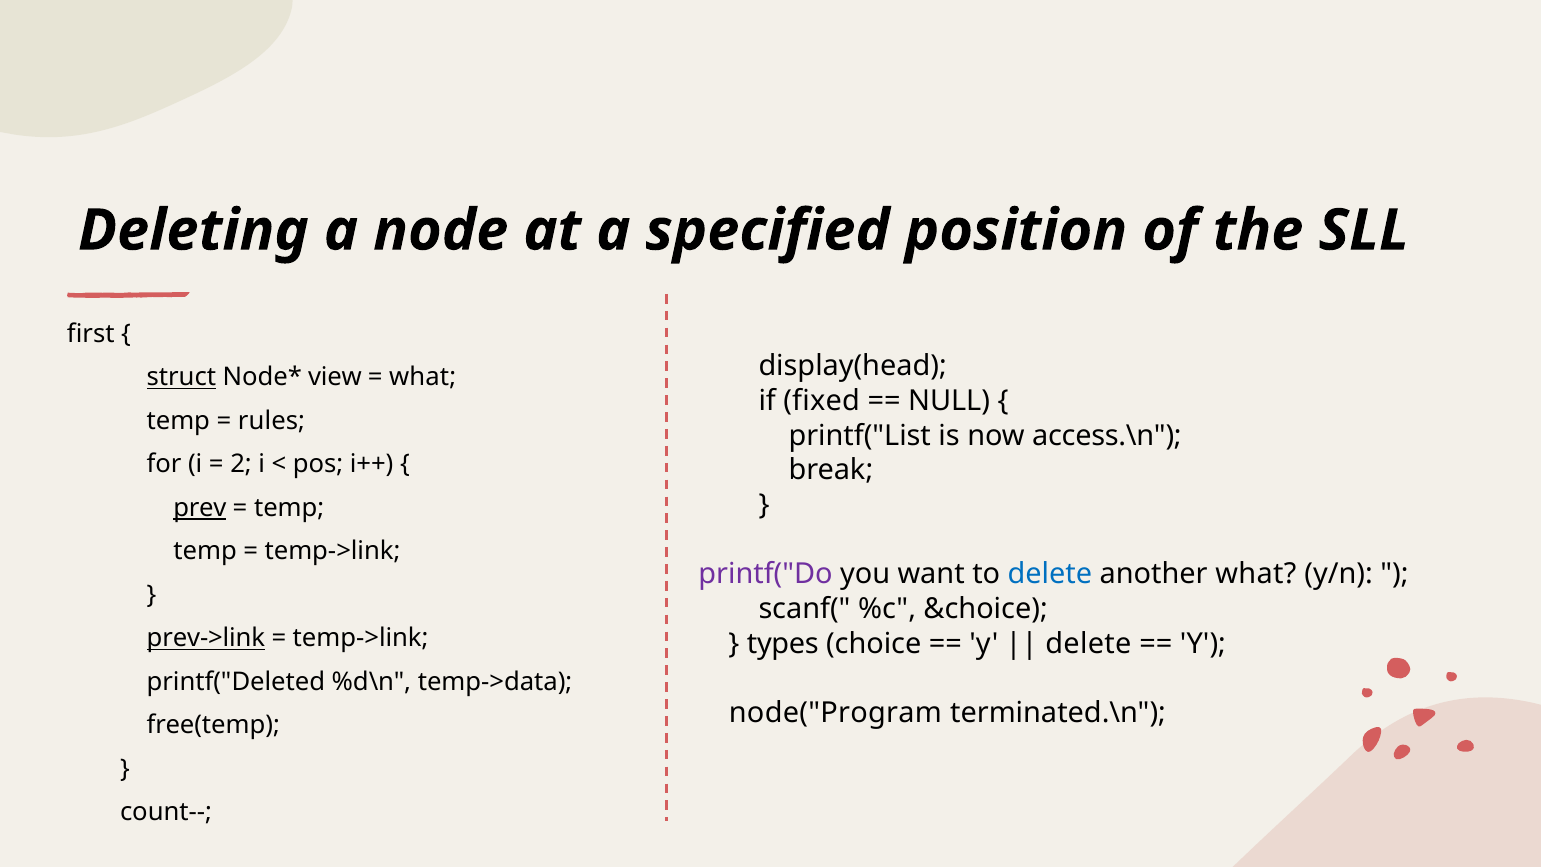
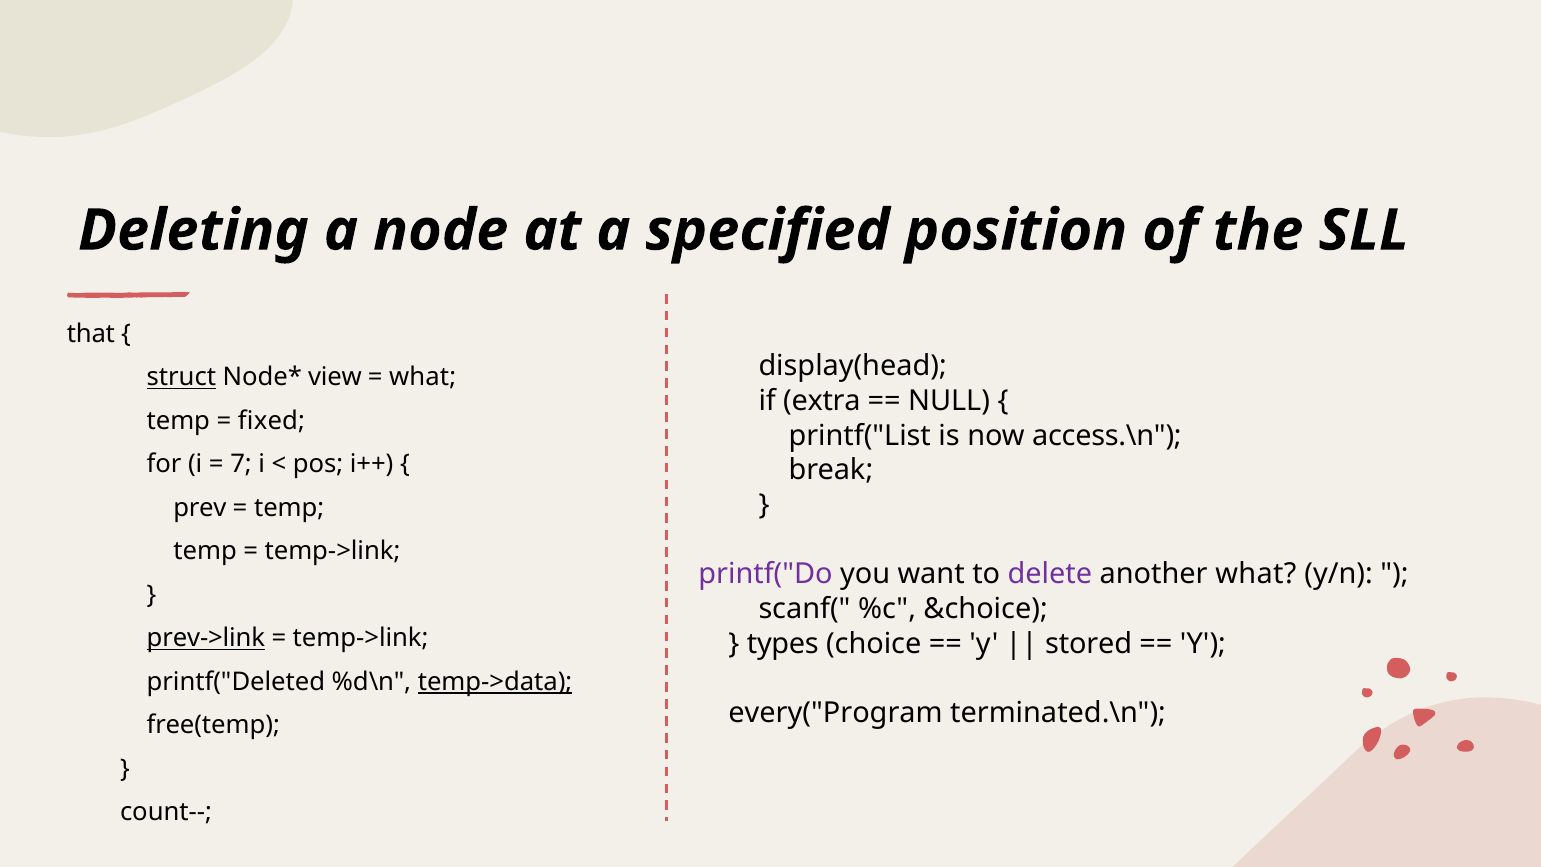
first: first -> that (91, 334)
fixed: fixed -> extra (822, 401)
rules: rules -> fixed (271, 421)
2: 2 -> 7 (241, 464)
prev underline: present -> none (200, 508)
delete colour: blue -> purple (1050, 574)
delete: delete -> stored (1089, 644)
temp->data underline: none -> present (495, 682)
node("Program: node("Program -> every("Program (836, 713)
